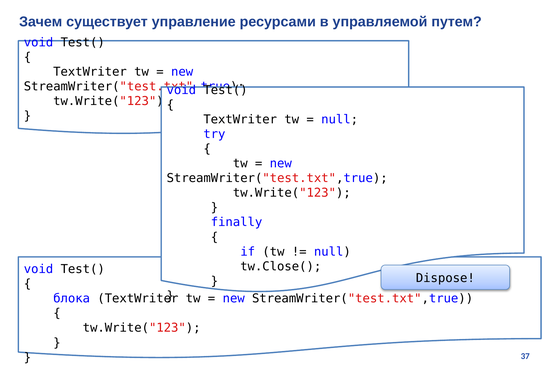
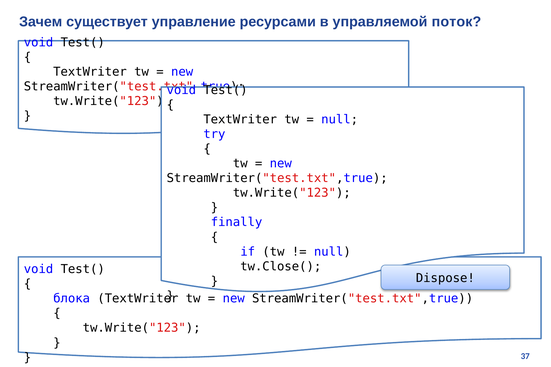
путем: путем -> поток (456, 22)
